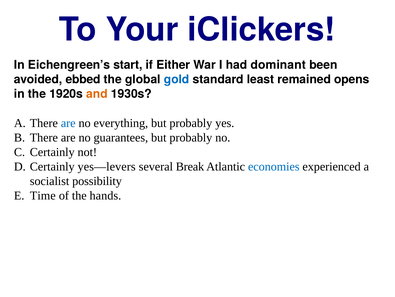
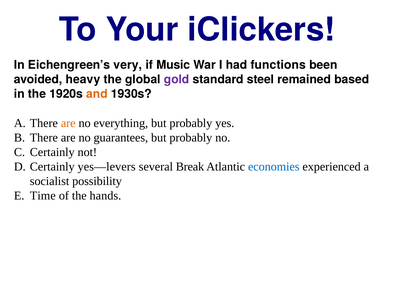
start: start -> very (128, 65)
Either: Either -> Music (173, 65)
dominant: dominant -> functions (278, 65)
ebbed: ebbed -> heavy (83, 79)
gold colour: blue -> purple (177, 79)
least: least -> steel (261, 79)
opens: opens -> based (352, 79)
are colour: blue -> orange (68, 123)
